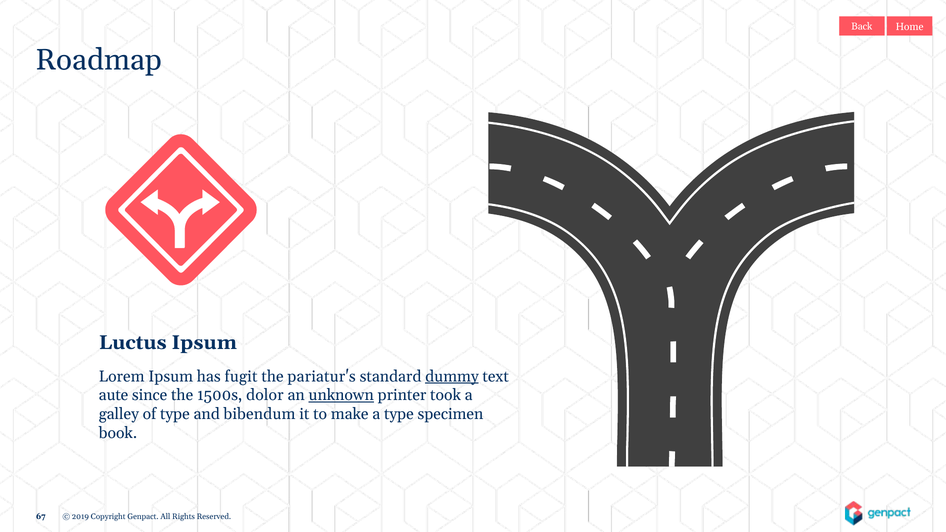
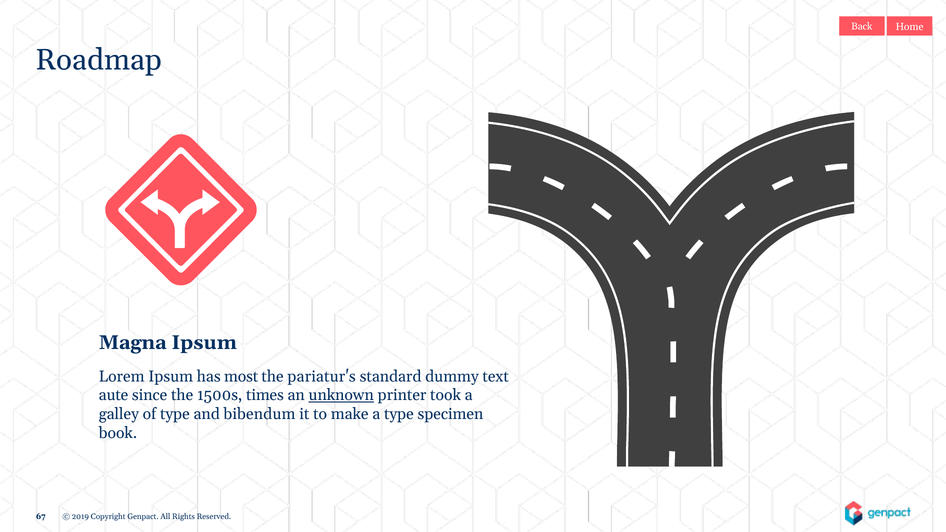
Luctus: Luctus -> Magna (133, 343)
fugit: fugit -> most (241, 376)
dummy underline: present -> none (452, 376)
dolor: dolor -> times (265, 395)
